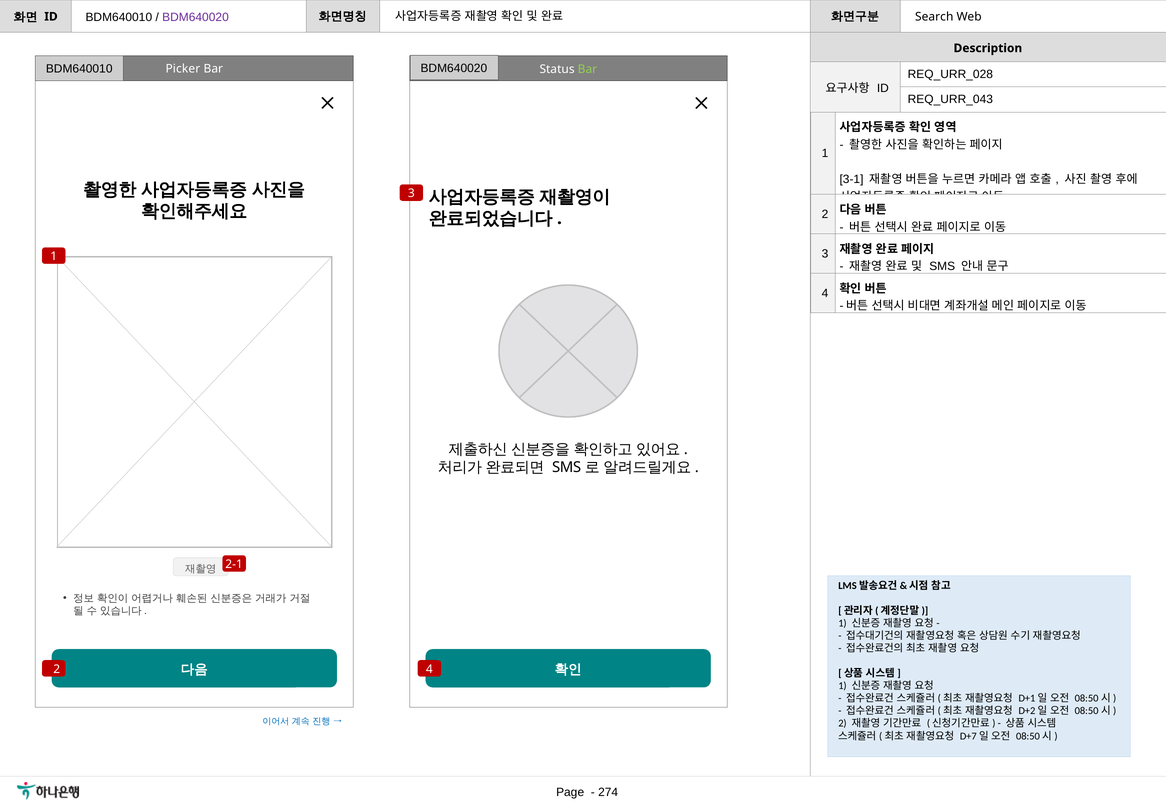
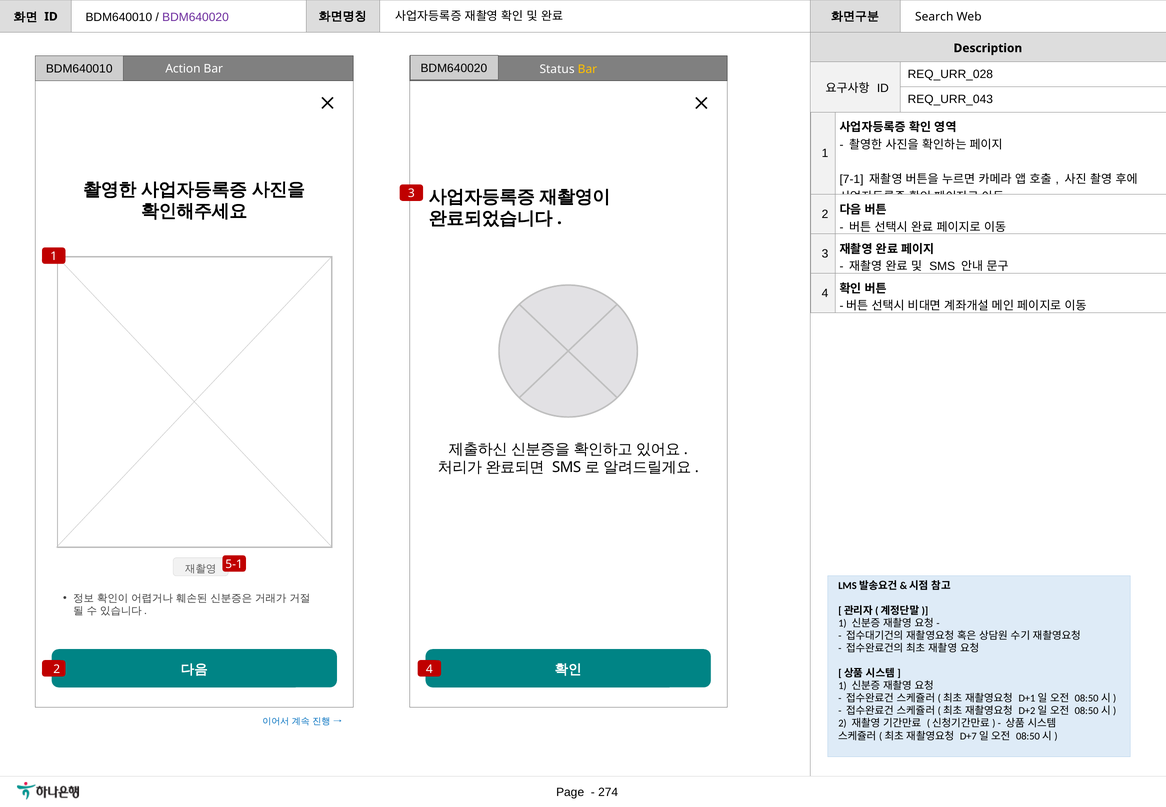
Picker: Picker -> Action (183, 69)
Bar colour: light green -> yellow (587, 69)
3-1: 3-1 -> 7-1 (852, 180)
2-1: 2-1 -> 5-1 (234, 565)
